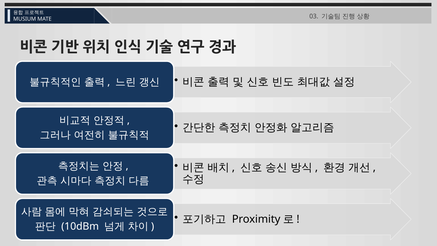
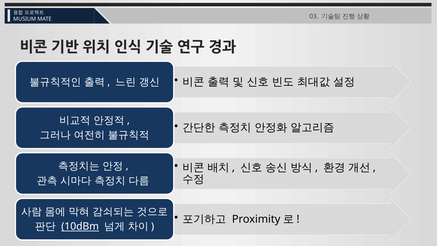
10dBm underline: none -> present (80, 226)
